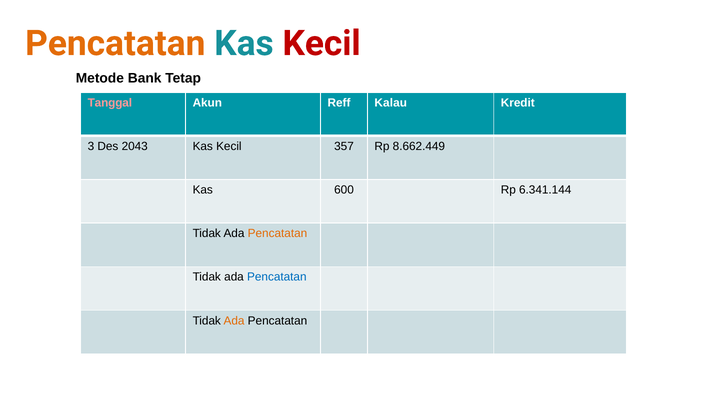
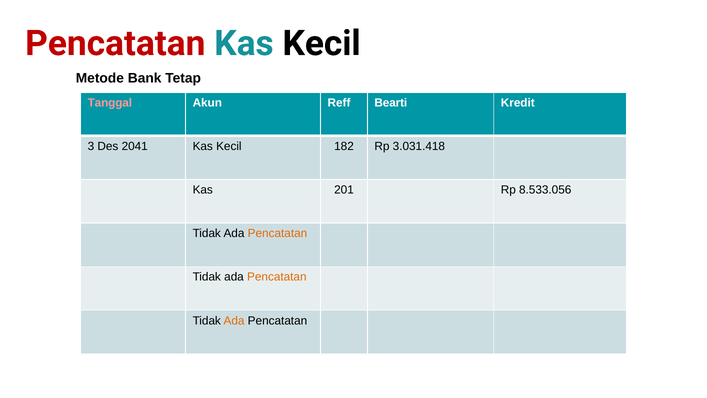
Pencatatan colour: orange -> red (115, 43)
Kecil colour: red -> black (322, 43)
Kalau: Kalau -> Bearti (391, 103)
2043: 2043 -> 2041 (135, 146)
357: 357 -> 182 (344, 146)
8.662.449: 8.662.449 -> 3.031.418 (419, 146)
600: 600 -> 201 (344, 190)
6.341.144: 6.341.144 -> 8.533.056 (545, 190)
Pencatatan colour: blue -> orange (277, 277)
